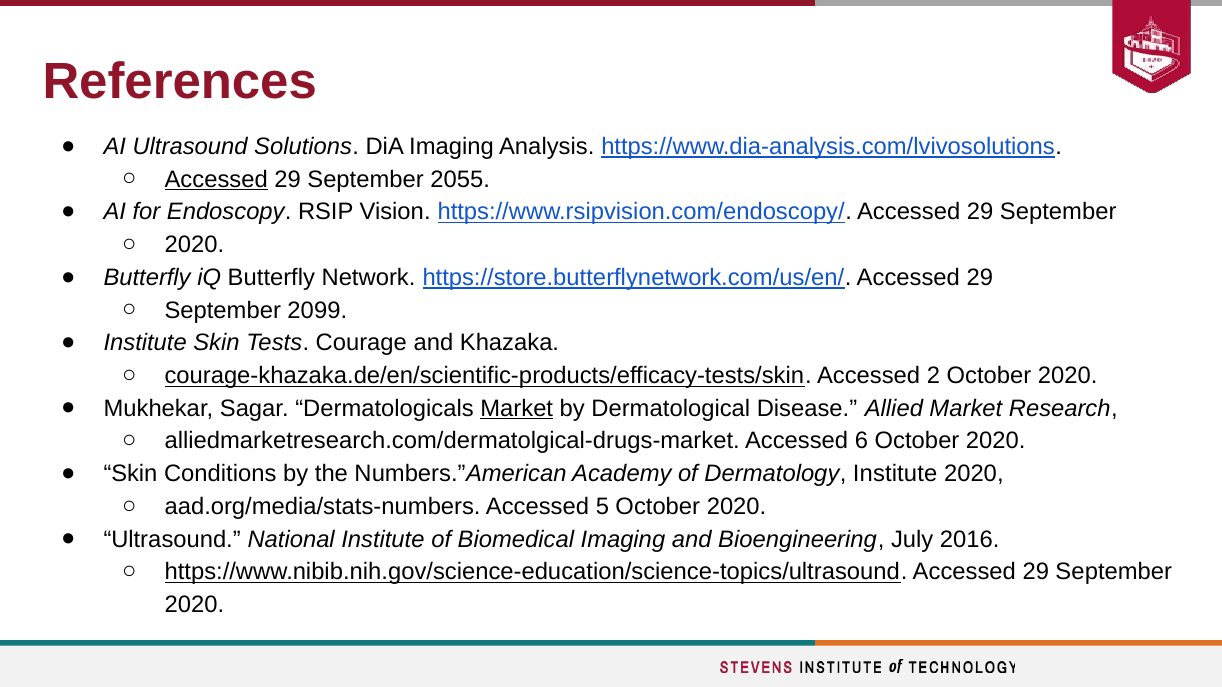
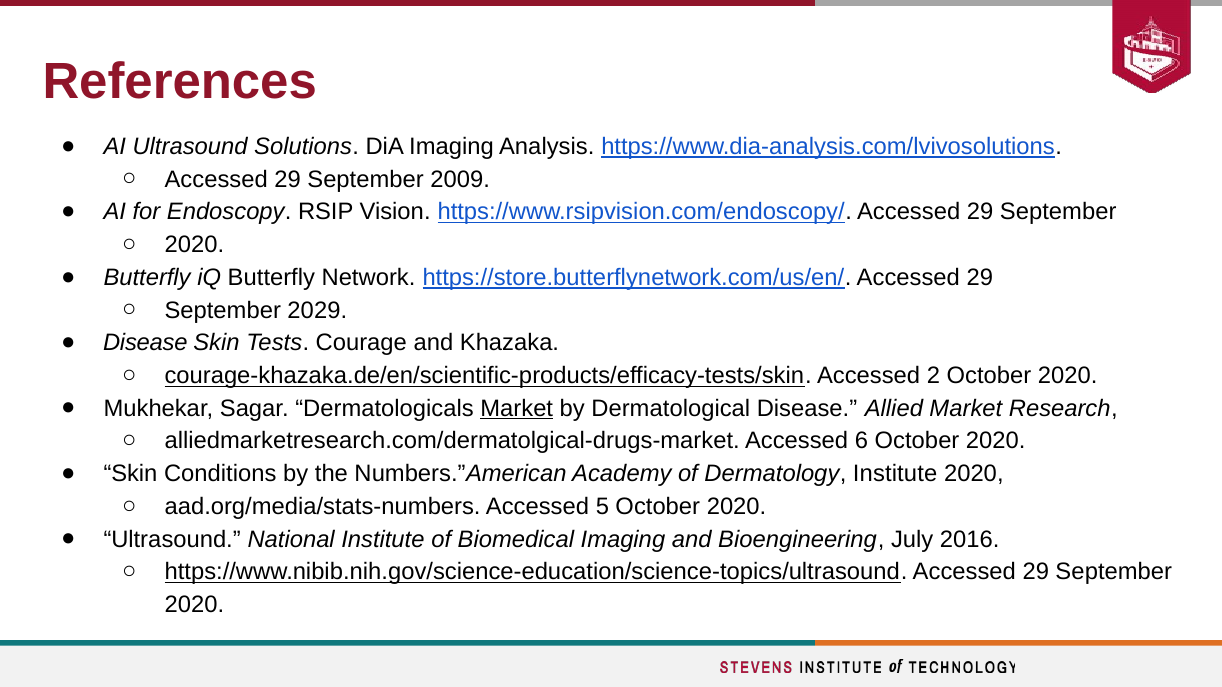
Accessed underline: present -> none (216, 179)
2055: 2055 -> 2009 (460, 179)
2099: 2099 -> 2029 (317, 310)
Institute: Institute -> Disease (145, 343)
